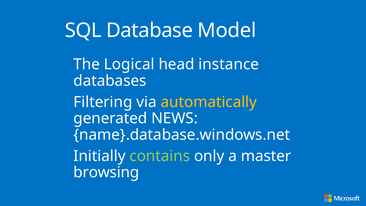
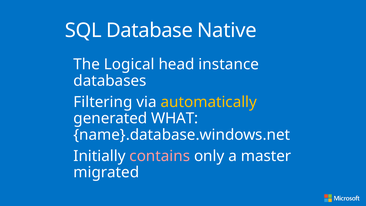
Model: Model -> Native (227, 30)
NEWS: NEWS -> WHAT (175, 118)
contains colour: light green -> pink (160, 156)
browsing: browsing -> migrated (106, 172)
